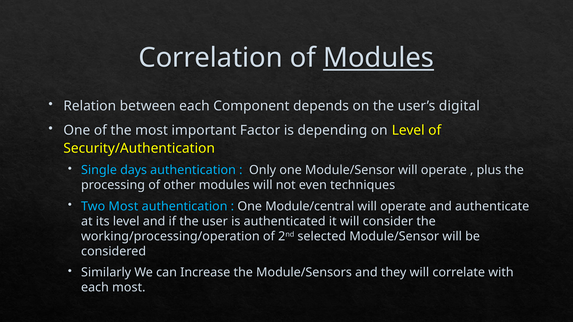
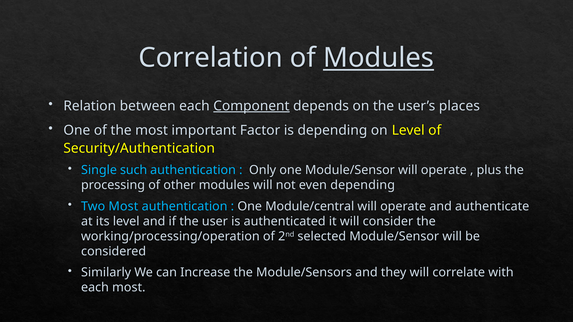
Component underline: none -> present (251, 106)
digital: digital -> places (459, 106)
days: days -> such (134, 170)
even techniques: techniques -> depending (363, 185)
